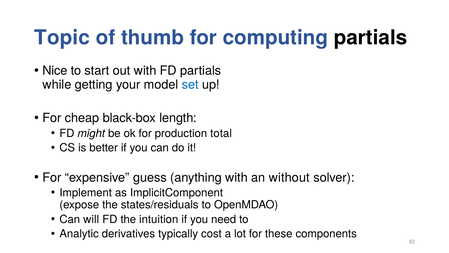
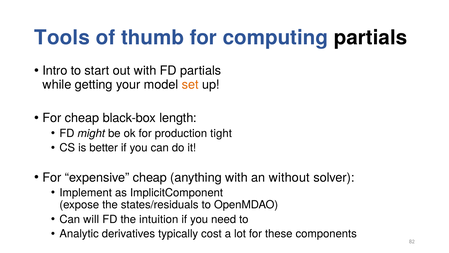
Topic: Topic -> Tools (62, 38)
Nice: Nice -> Intro (55, 71)
set colour: blue -> orange (190, 84)
total: total -> tight (221, 133)
expensive guess: guess -> cheap (150, 177)
